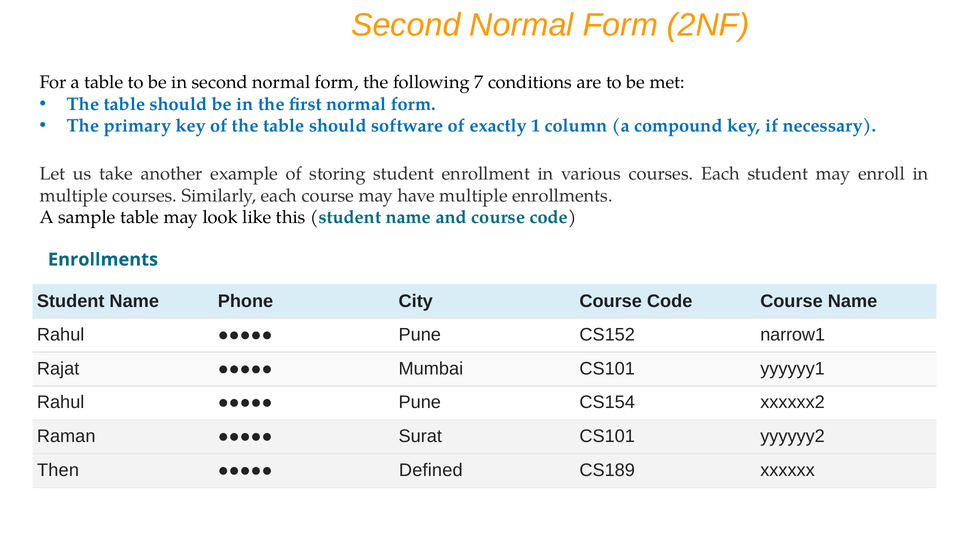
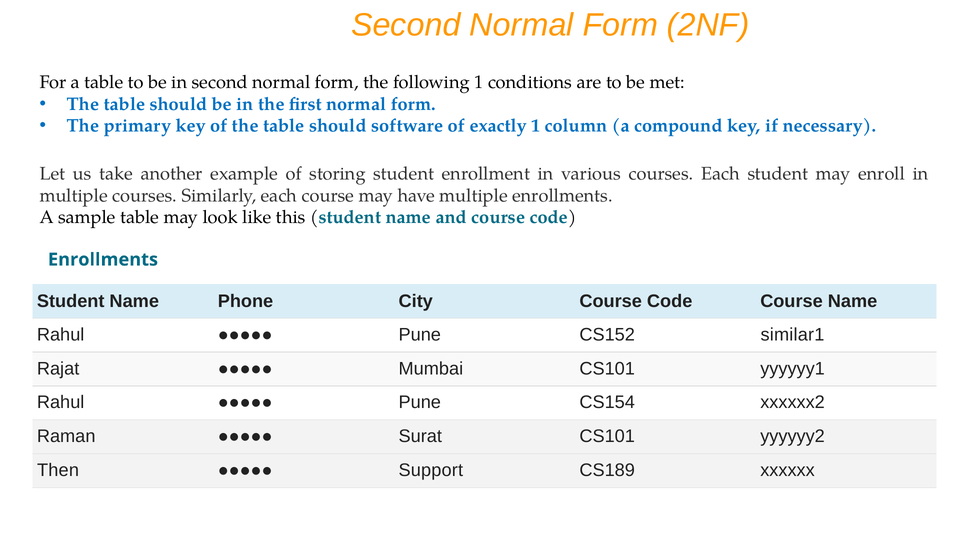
following 7: 7 -> 1 (479, 82)
narrow1: narrow1 -> similar1 (792, 335)
Defined: Defined -> Support (431, 470)
